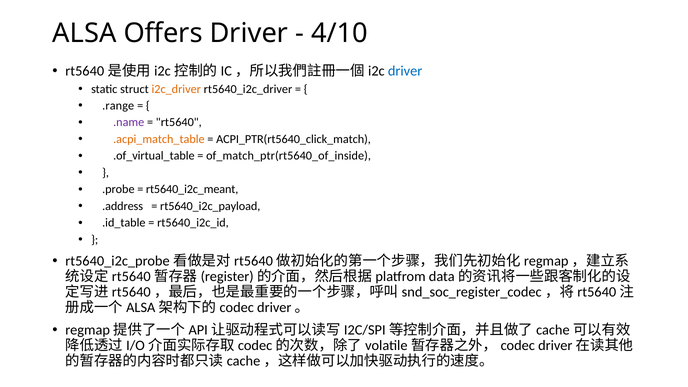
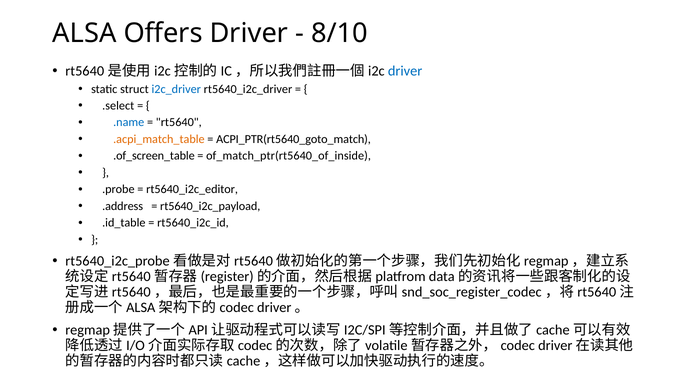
4/10: 4/10 -> 8/10 (340, 33)
i2c_driver colour: orange -> blue (176, 89)
.range: .range -> .select (118, 106)
.name colour: purple -> blue (129, 122)
ACPI_PTR(rt5640_click_match: ACPI_PTR(rt5640_click_match -> ACPI_PTR(rt5640_goto_match (294, 139)
.of_virtual_table: .of_virtual_table -> .of_screen_table (154, 156)
rt5640_i2c_meant: rt5640_i2c_meant -> rt5640_i2c_editor (192, 189)
